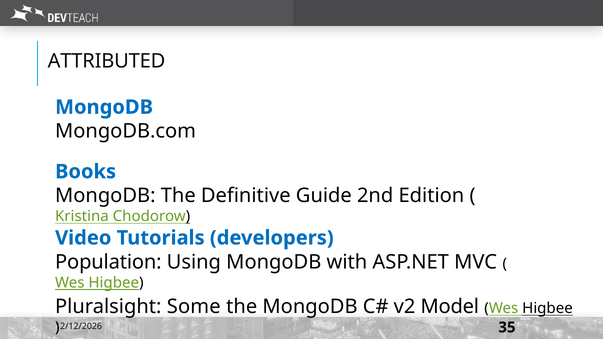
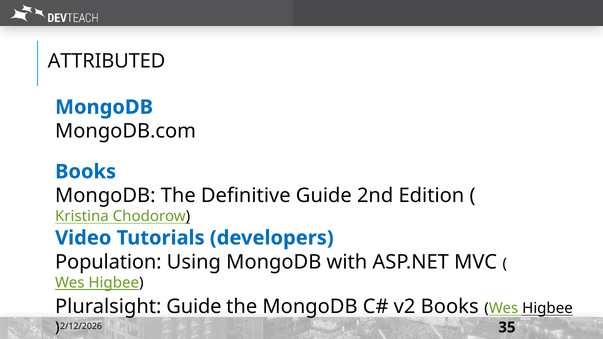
Pluralsight Some: Some -> Guide (194, 307)
v2 Model: Model -> Books (450, 307)
